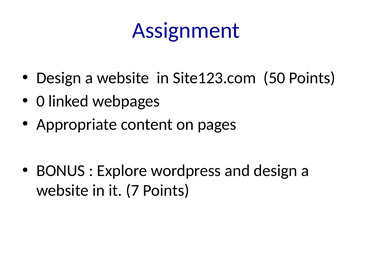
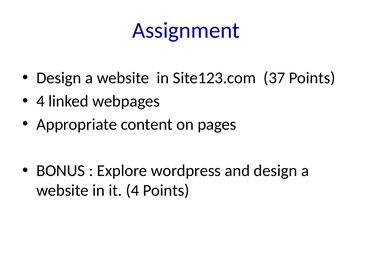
50: 50 -> 37 (274, 78)
0: 0 -> 4 (40, 101)
it 7: 7 -> 4 (133, 191)
